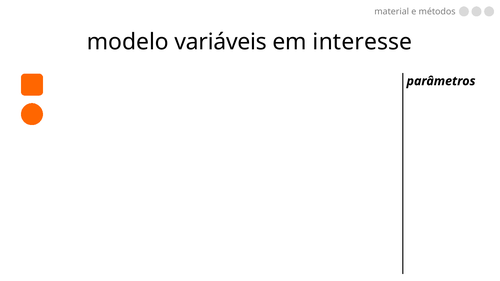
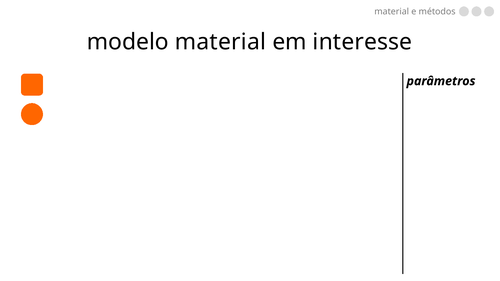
modelo variáveis: variáveis -> material (220, 42)
